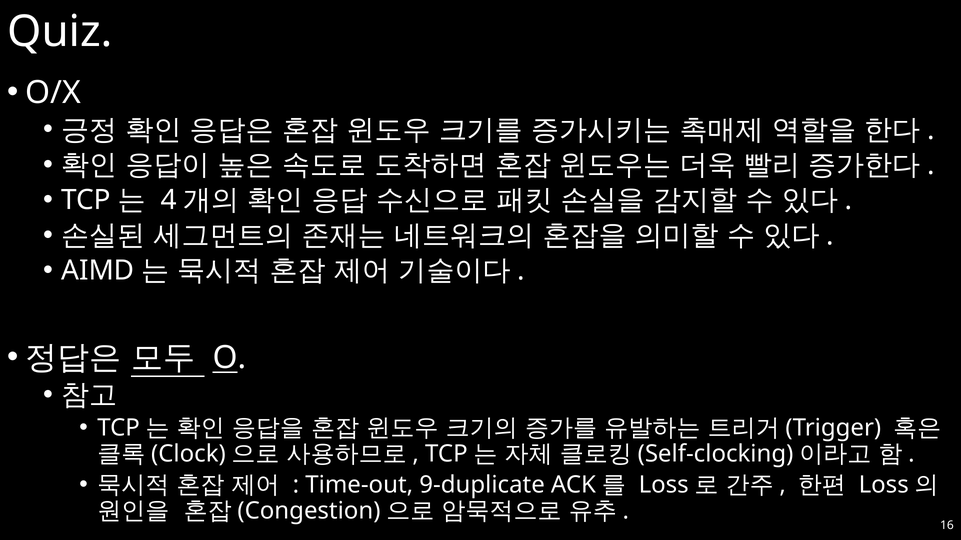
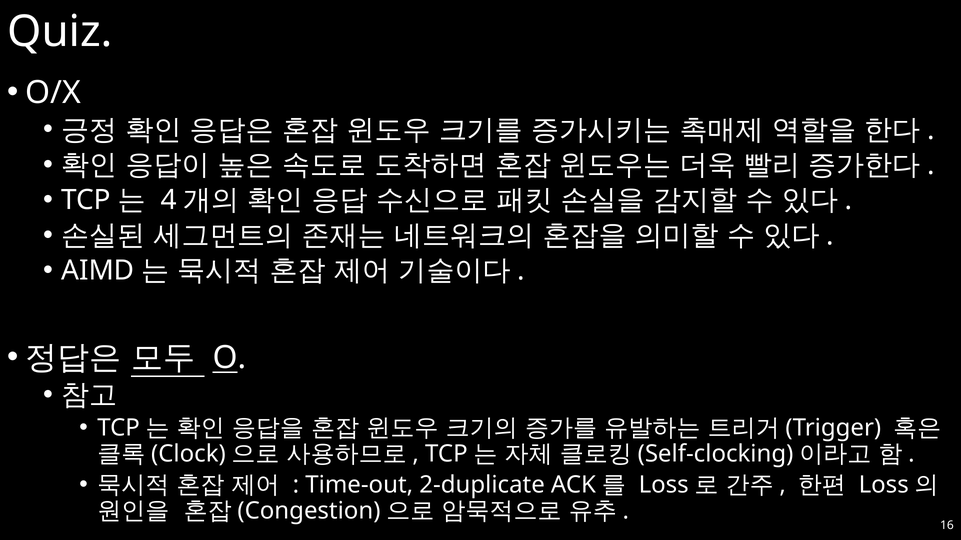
9-duplicate: 9-duplicate -> 2-duplicate (482, 485)
